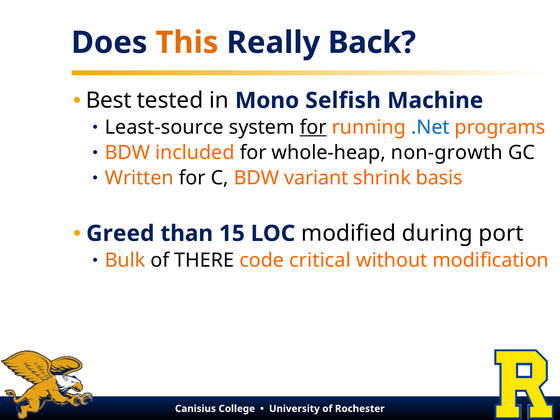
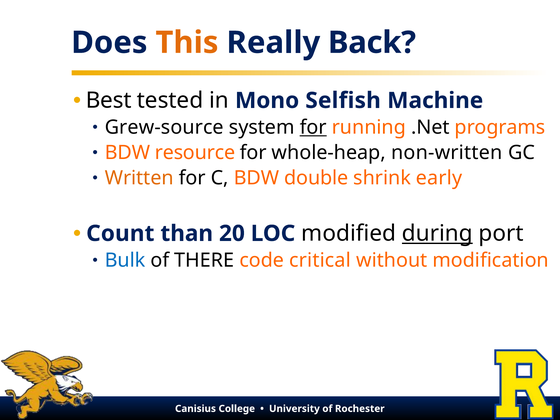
Least-source: Least-source -> Grew-source (164, 127)
.Net colour: blue -> black (430, 127)
included: included -> resource (195, 153)
non-growth: non-growth -> non-written (447, 153)
variant: variant -> double (316, 178)
basis: basis -> early (439, 178)
Greed: Greed -> Count (120, 234)
15: 15 -> 20 (232, 234)
during underline: none -> present (437, 234)
Bulk colour: orange -> blue (125, 261)
